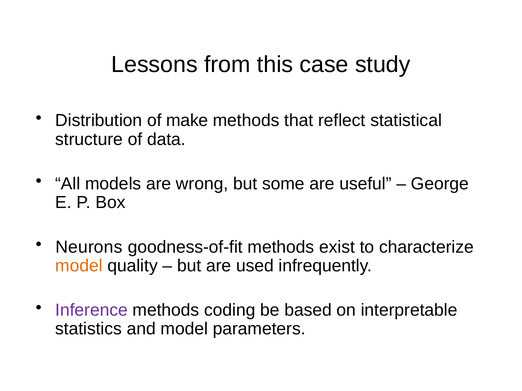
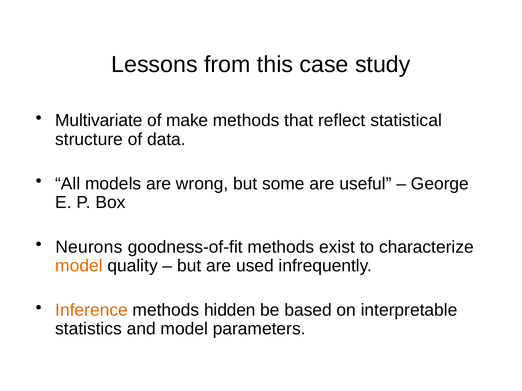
Distribution: Distribution -> Multivariate (99, 121)
Inference colour: purple -> orange (91, 311)
coding: coding -> hidden (230, 311)
